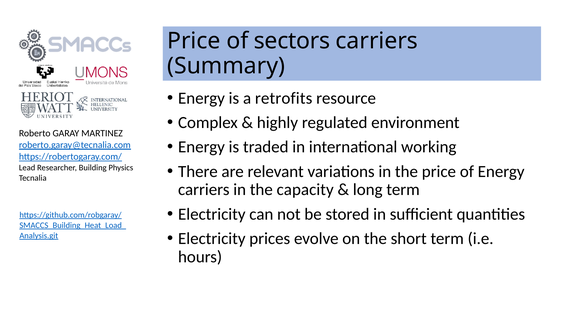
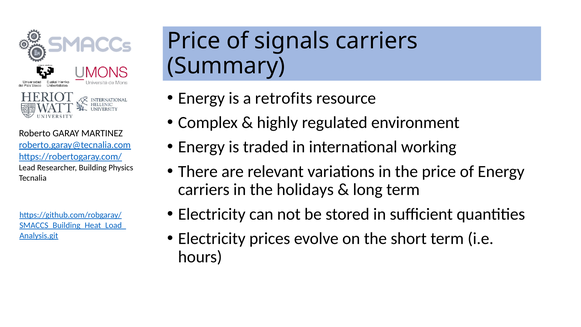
sectors: sectors -> signals (292, 41)
capacity: capacity -> holidays (305, 190)
